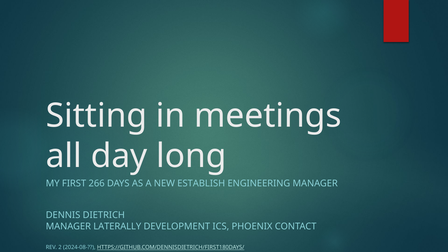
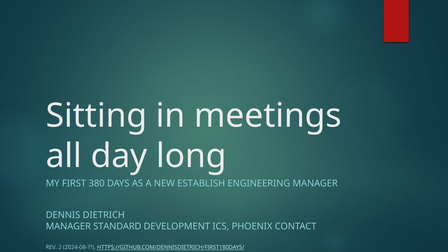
266: 266 -> 380 (97, 183)
LATERALLY: LATERALLY -> STANDARD (117, 226)
